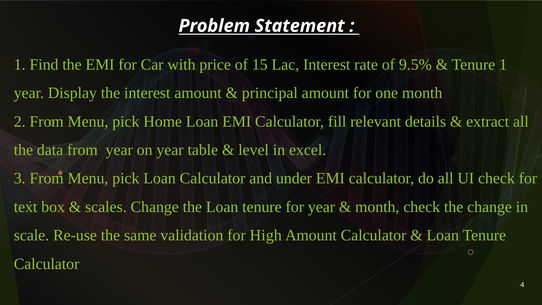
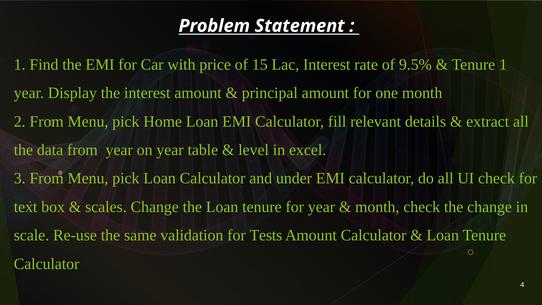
High: High -> Tests (266, 235)
